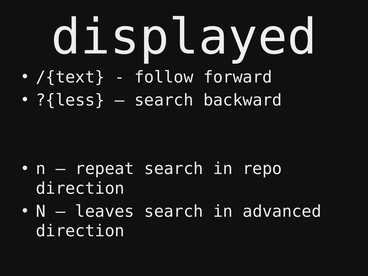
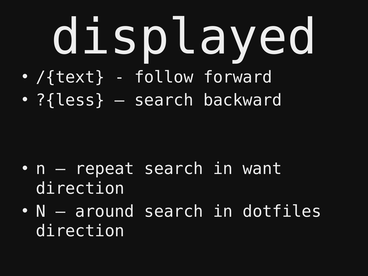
repo: repo -> want (262, 169)
leaves: leaves -> around (105, 211)
advanced: advanced -> dotfiles (282, 211)
